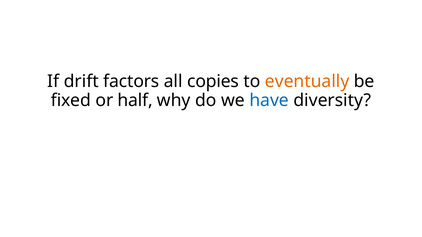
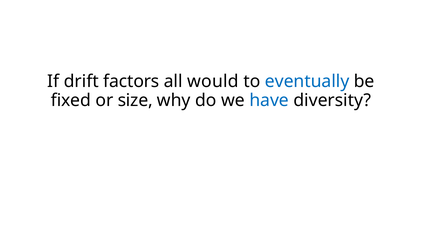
copies: copies -> would (213, 82)
eventually colour: orange -> blue (307, 82)
half: half -> size (135, 101)
